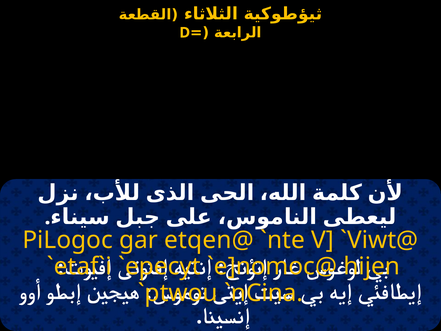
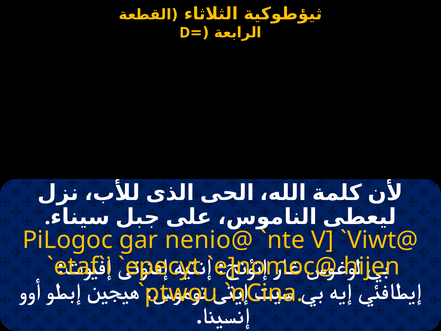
etqen@: etqen@ -> nenio@ (209, 240)
